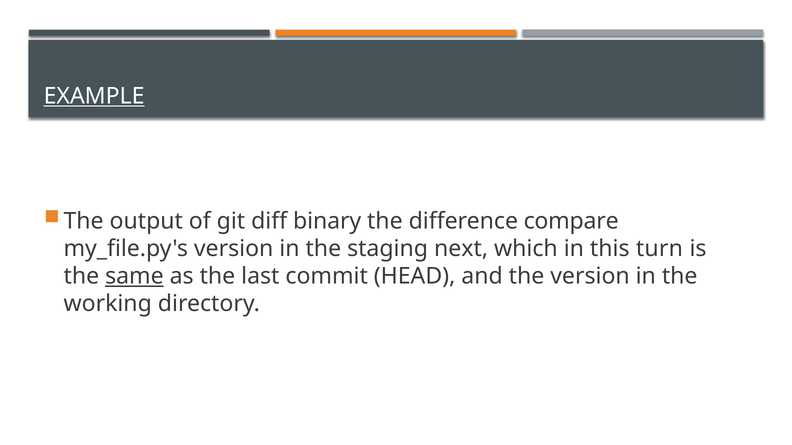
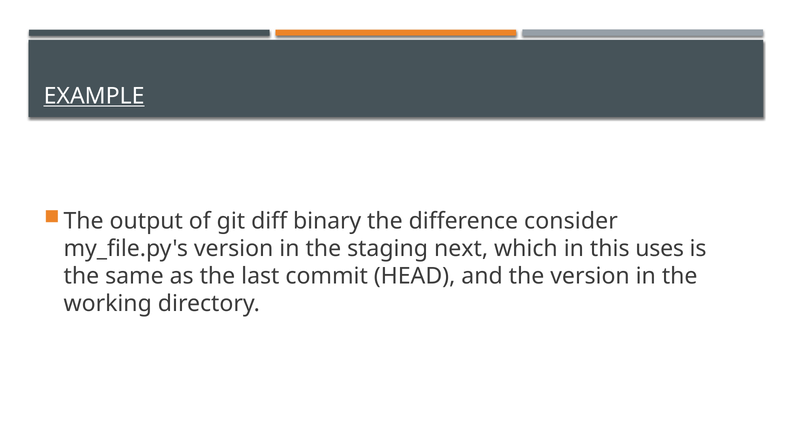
compare: compare -> consider (571, 221)
turn: turn -> uses (660, 249)
same underline: present -> none (134, 277)
